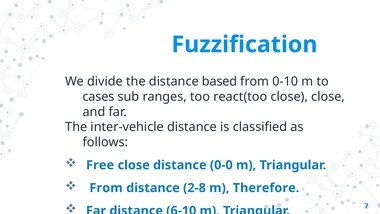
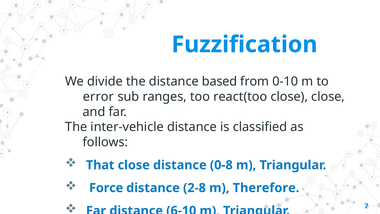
cases: cases -> error (98, 97)
Free: Free -> That (100, 165)
0-0: 0-0 -> 0-8 (221, 165)
From: From -> Force (106, 188)
